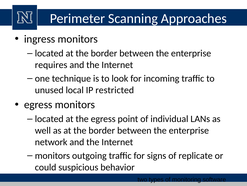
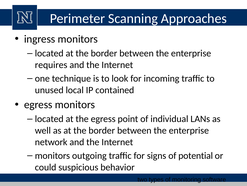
restricted: restricted -> contained (115, 90)
replicate: replicate -> potential (196, 155)
